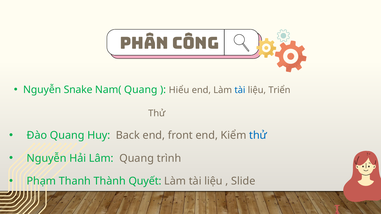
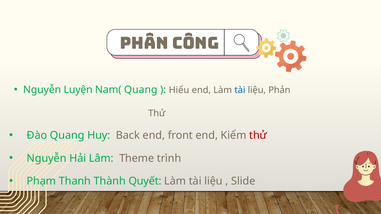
Snake: Snake -> Luyện (78, 90)
Triển: Triển -> Phản (279, 90)
thử colour: blue -> red (258, 136)
Lâm Quang: Quang -> Theme (137, 158)
